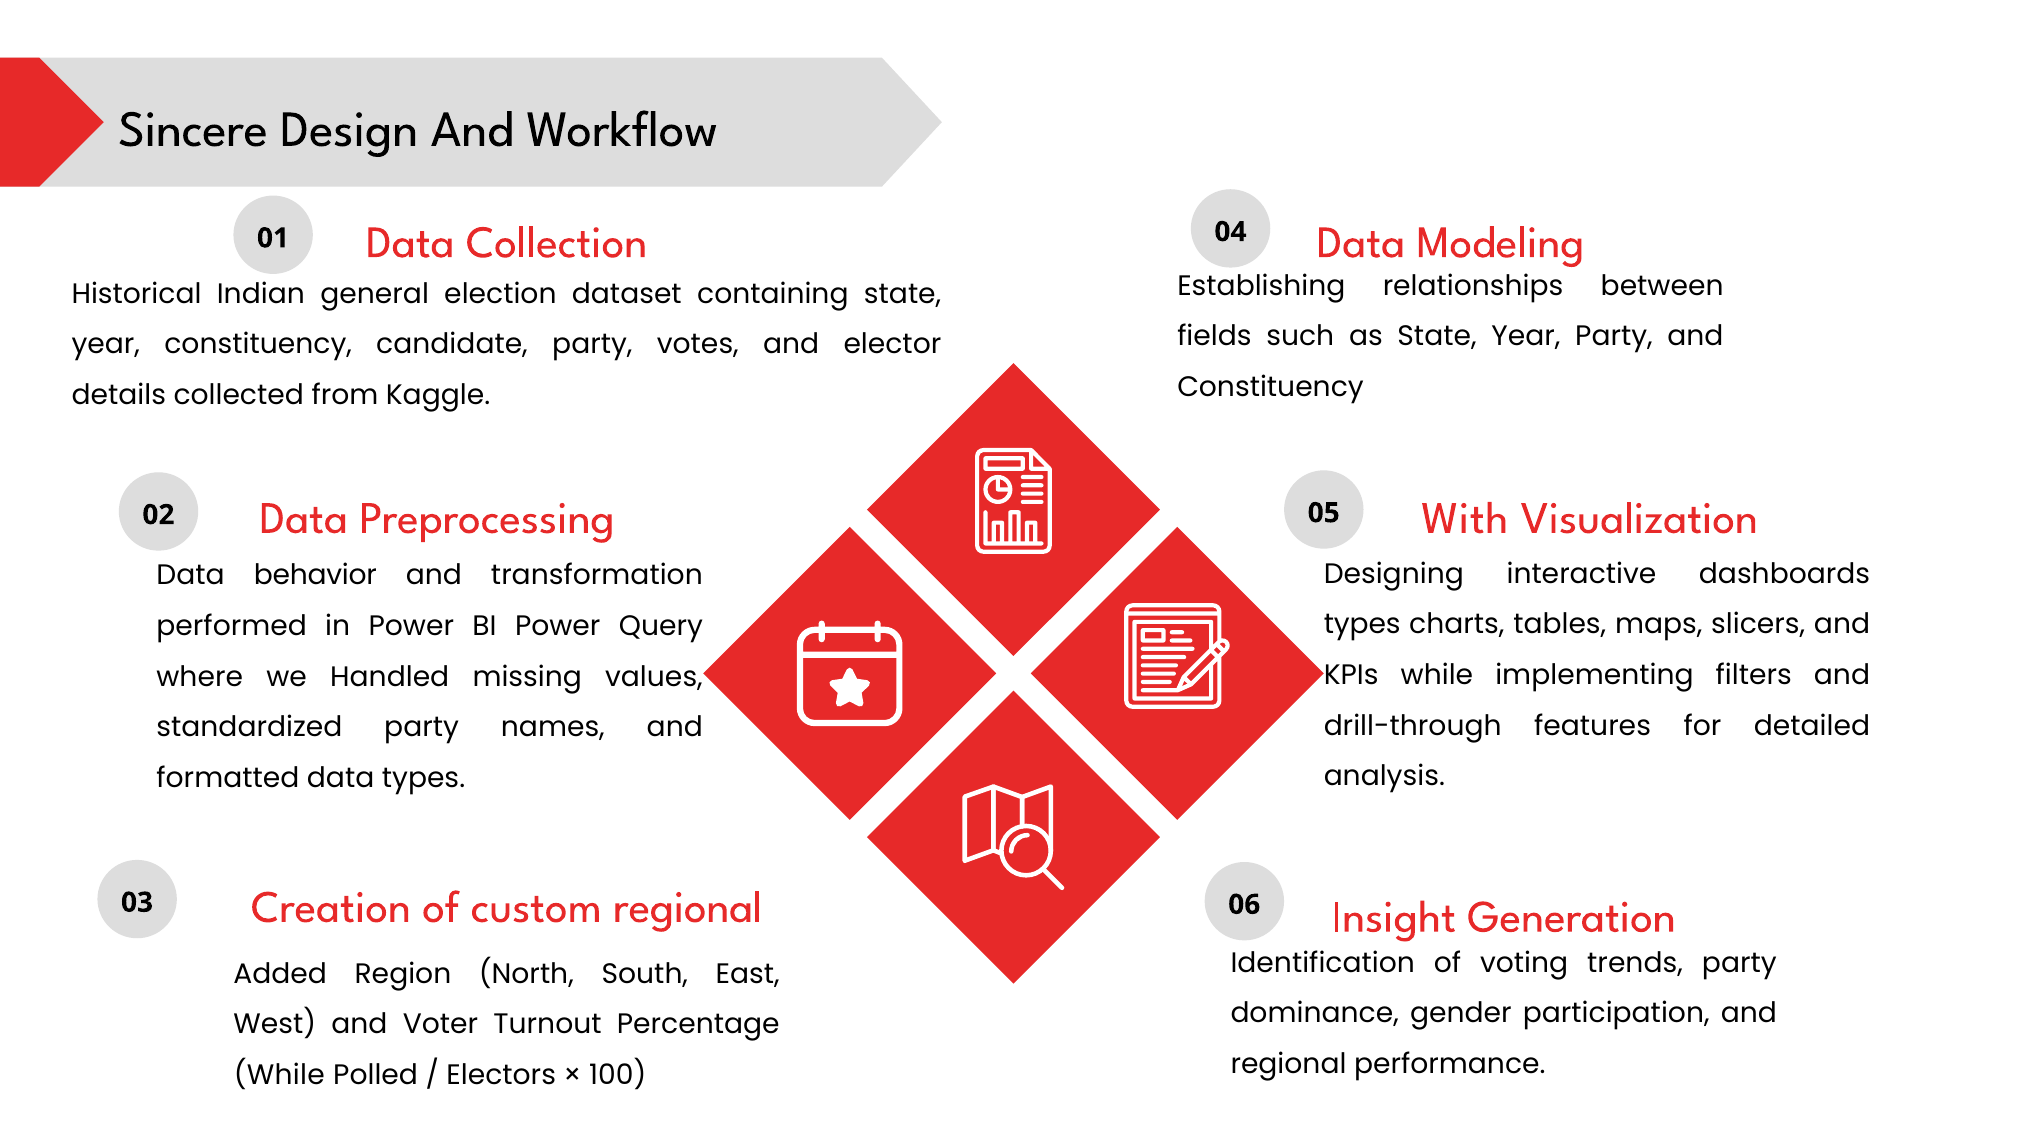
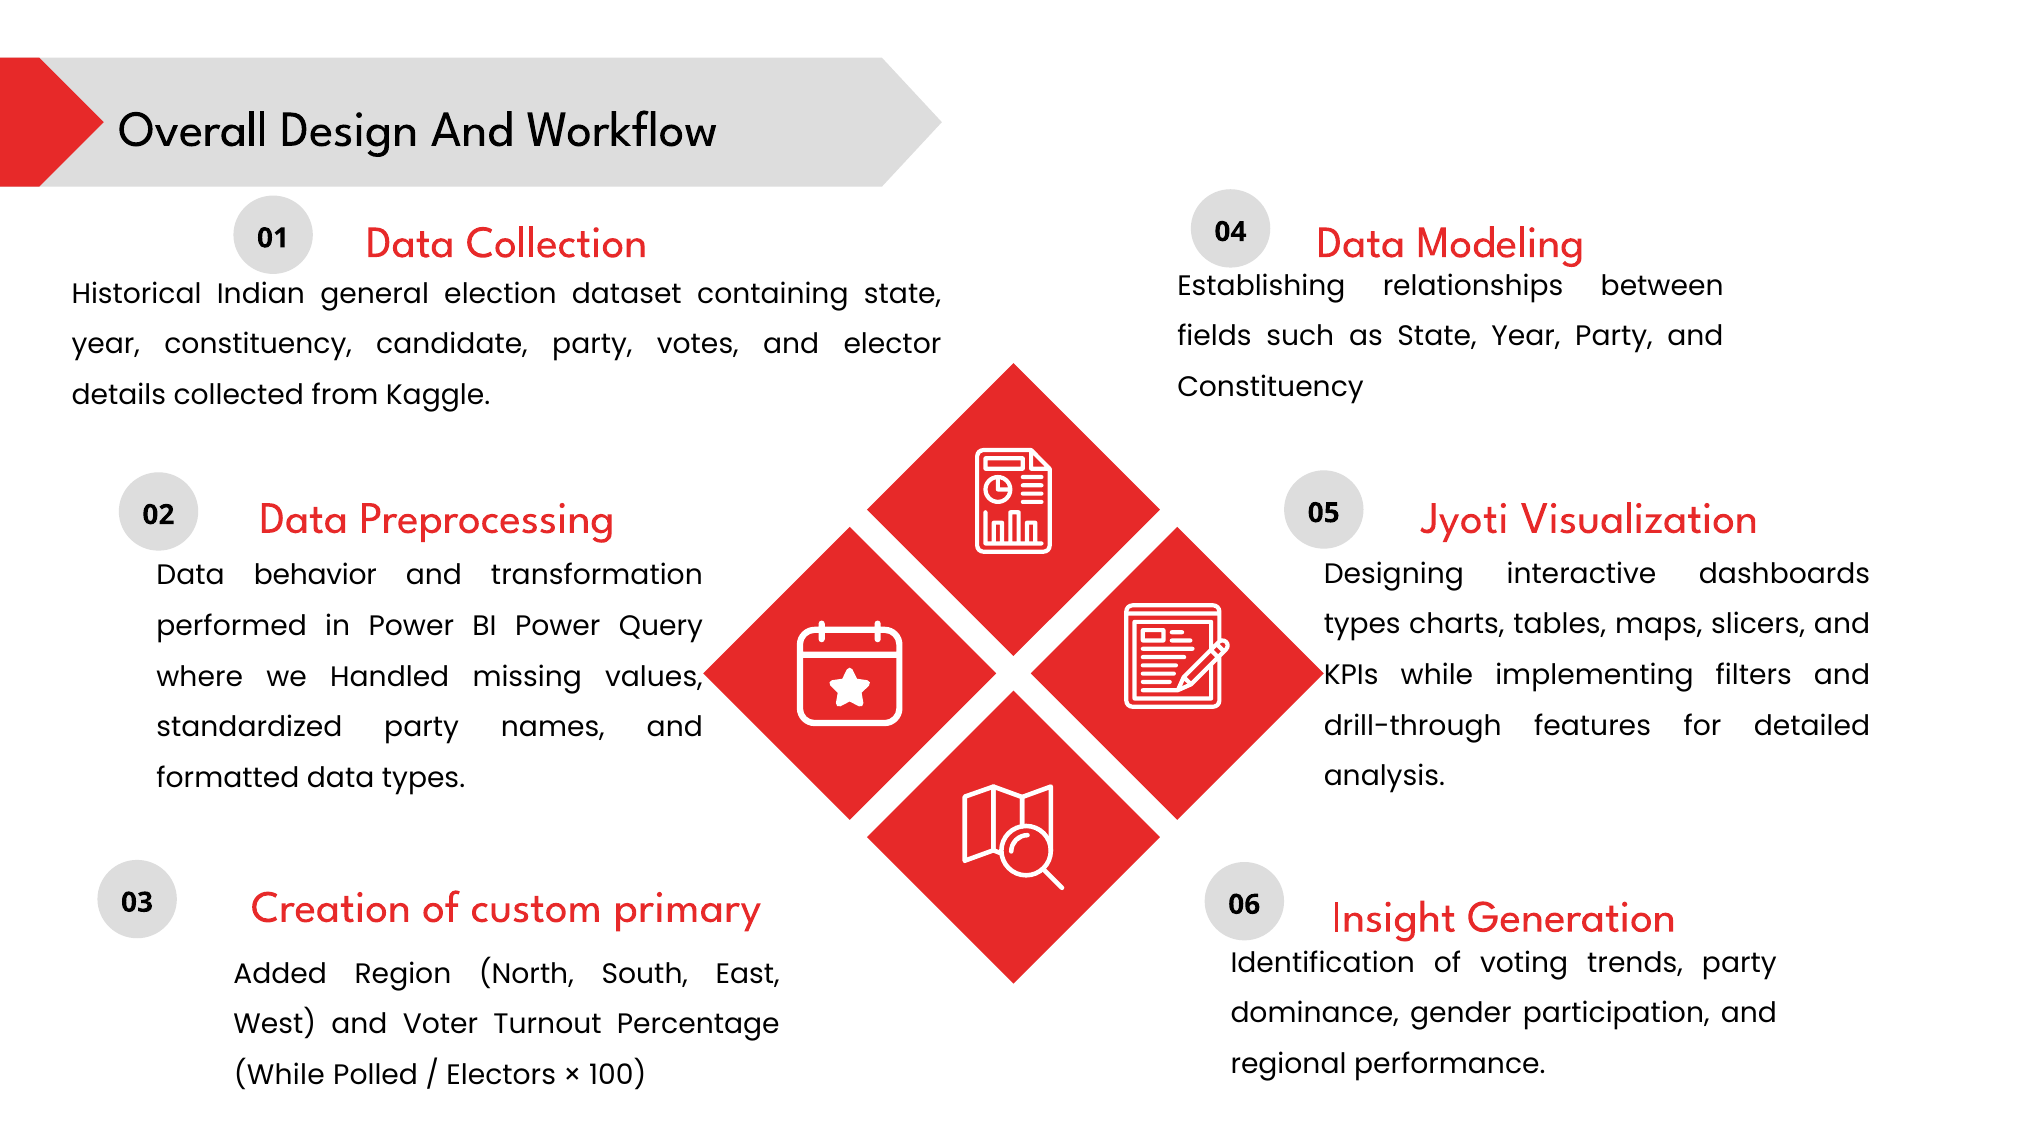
Sincere: Sincere -> Overall (193, 129)
With: With -> Jyoti (1465, 518)
custom regional: regional -> primary (688, 907)
